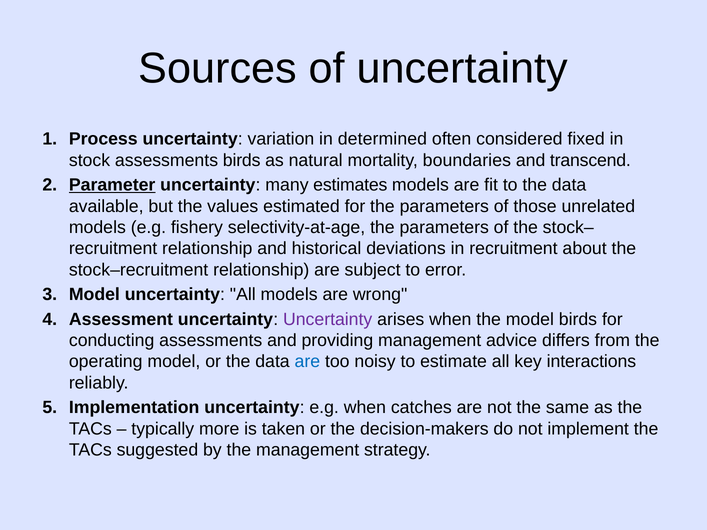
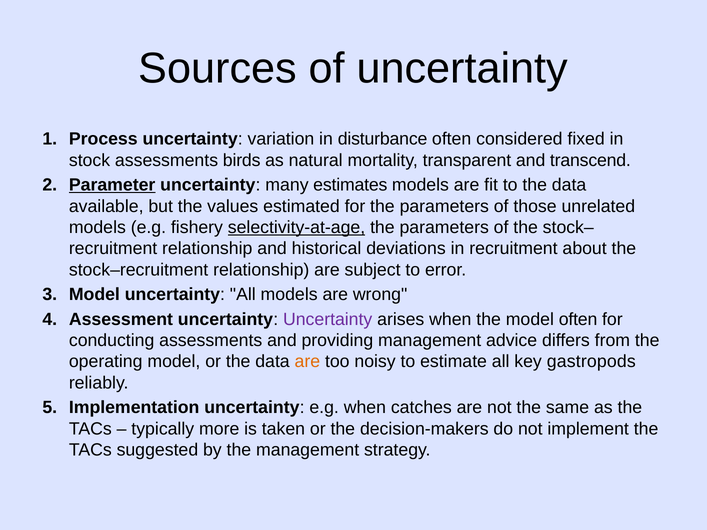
determined: determined -> disturbance (383, 139)
boundaries: boundaries -> transparent (467, 160)
selectivity-at-age underline: none -> present (297, 227)
model birds: birds -> often (578, 319)
are colour: blue -> orange (307, 362)
interactions: interactions -> gastropods (591, 362)
